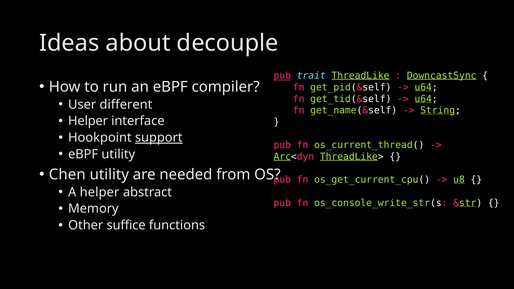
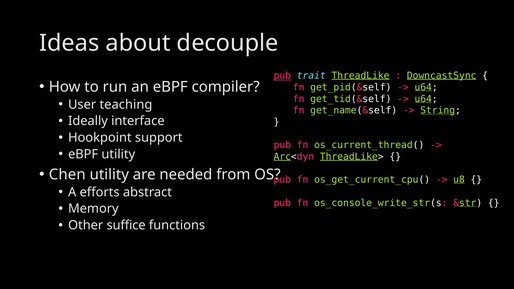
different: different -> teaching (126, 105)
Helper: Helper -> Ideally (88, 121)
support underline: present -> none (159, 138)
A helper: helper -> efforts (100, 192)
